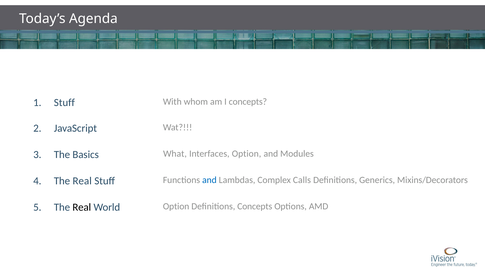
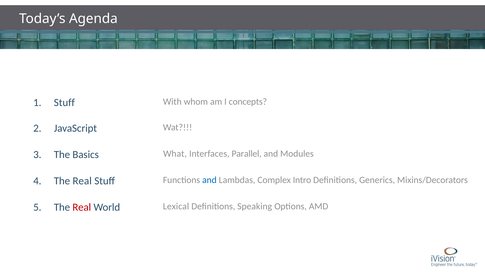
Interfaces Option: Option -> Parallel (247, 154)
Calls: Calls -> Intro (302, 180)
Real colour: black -> red (82, 207)
World Option: Option -> Lexical (176, 206)
Definitions Concepts: Concepts -> Speaking (255, 206)
